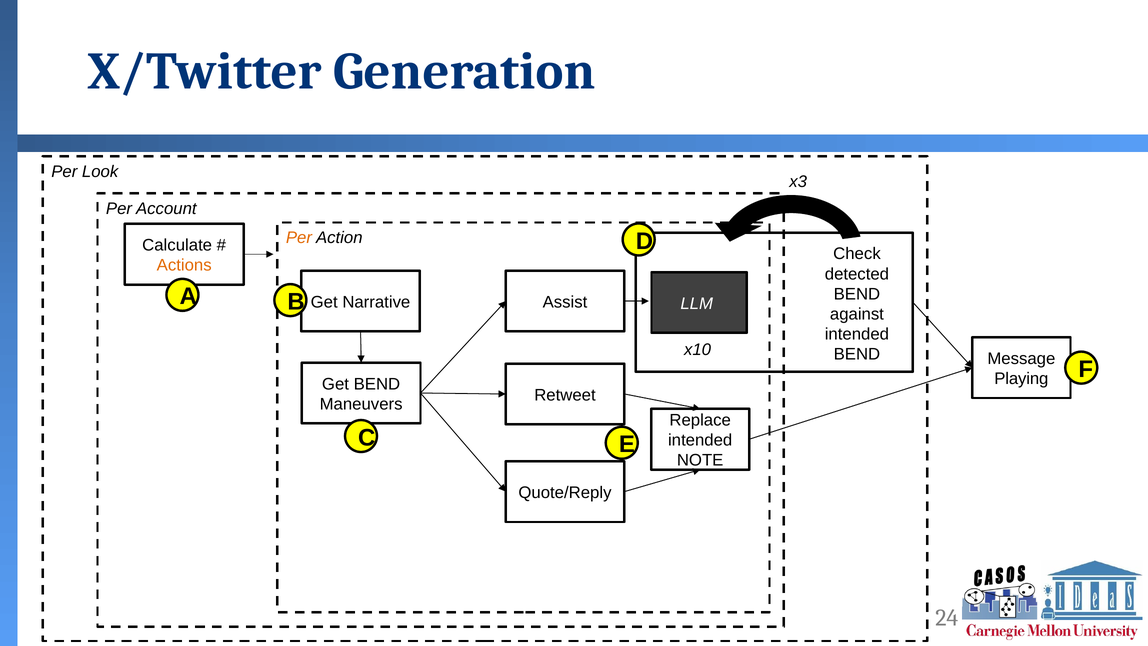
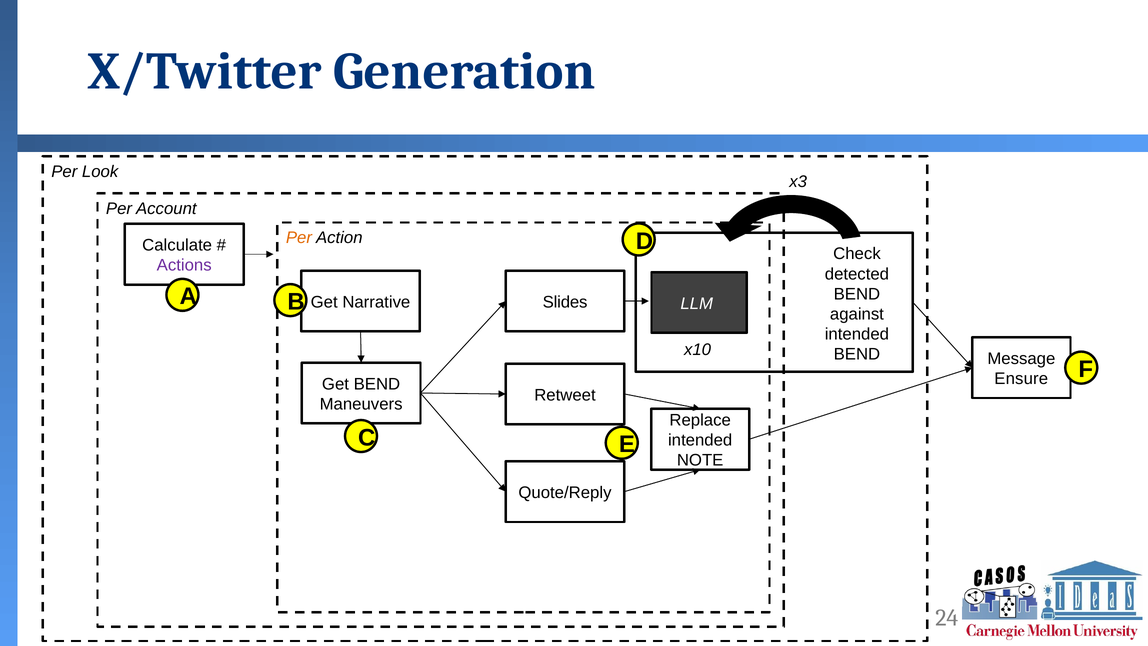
Actions colour: orange -> purple (184, 265)
Assist: Assist -> Slides (565, 302)
Playing: Playing -> Ensure (1021, 379)
